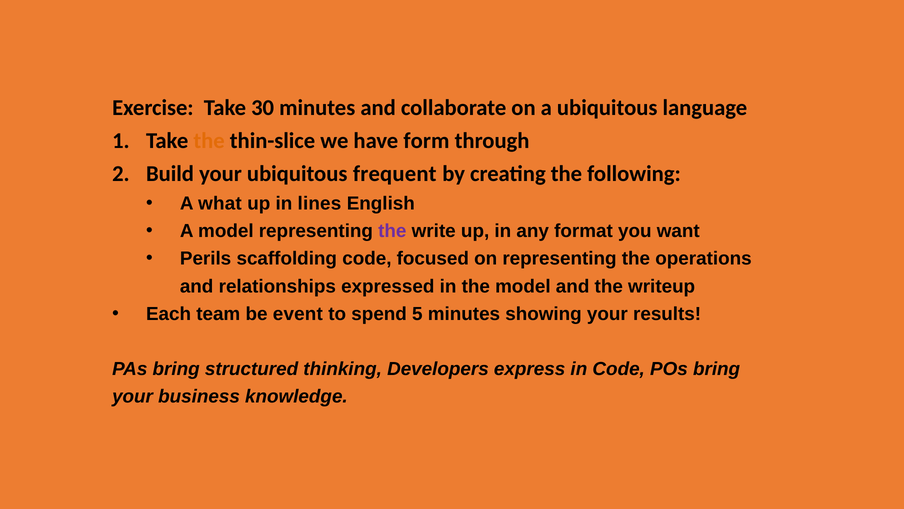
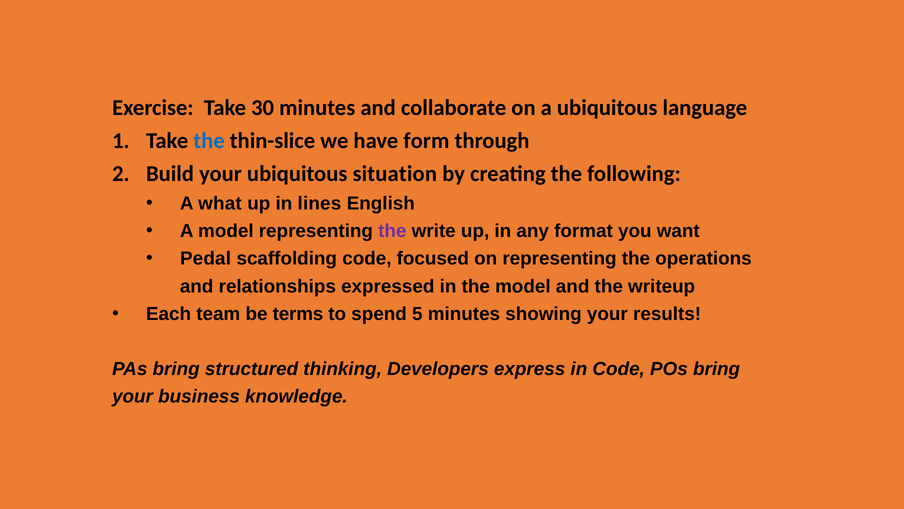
the colour: orange -> blue (209, 141)
frequent: frequent -> situation (395, 174)
Perils: Perils -> Pedal (205, 258)
event: event -> terms (298, 314)
